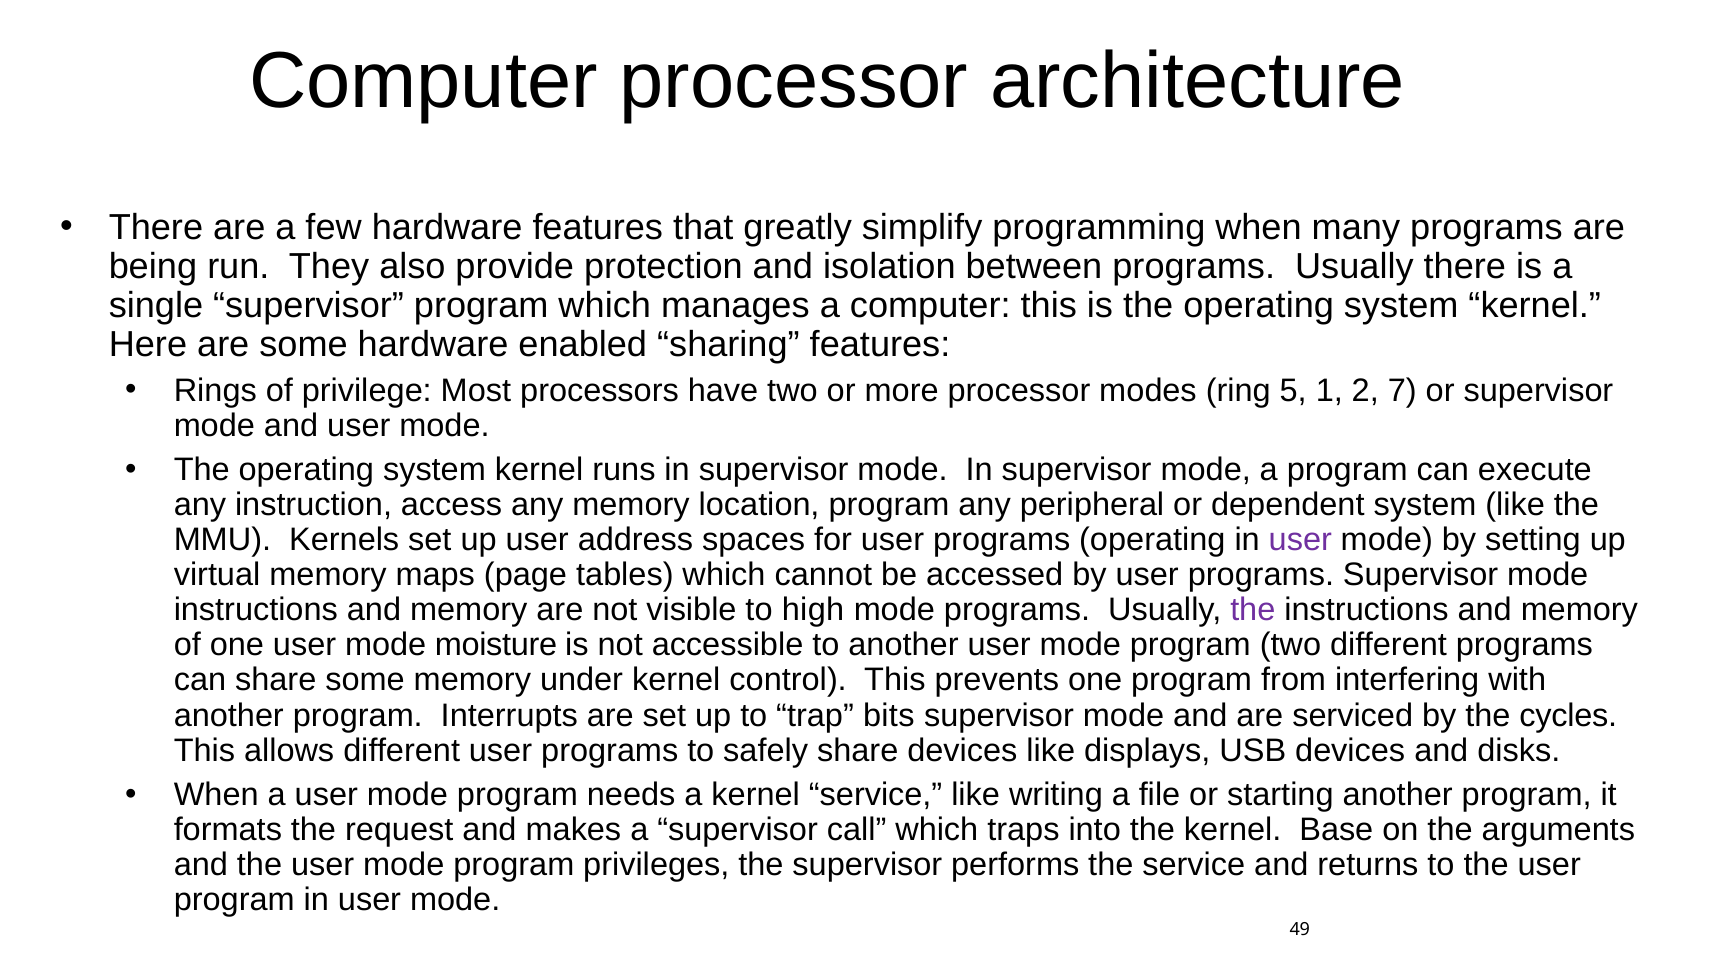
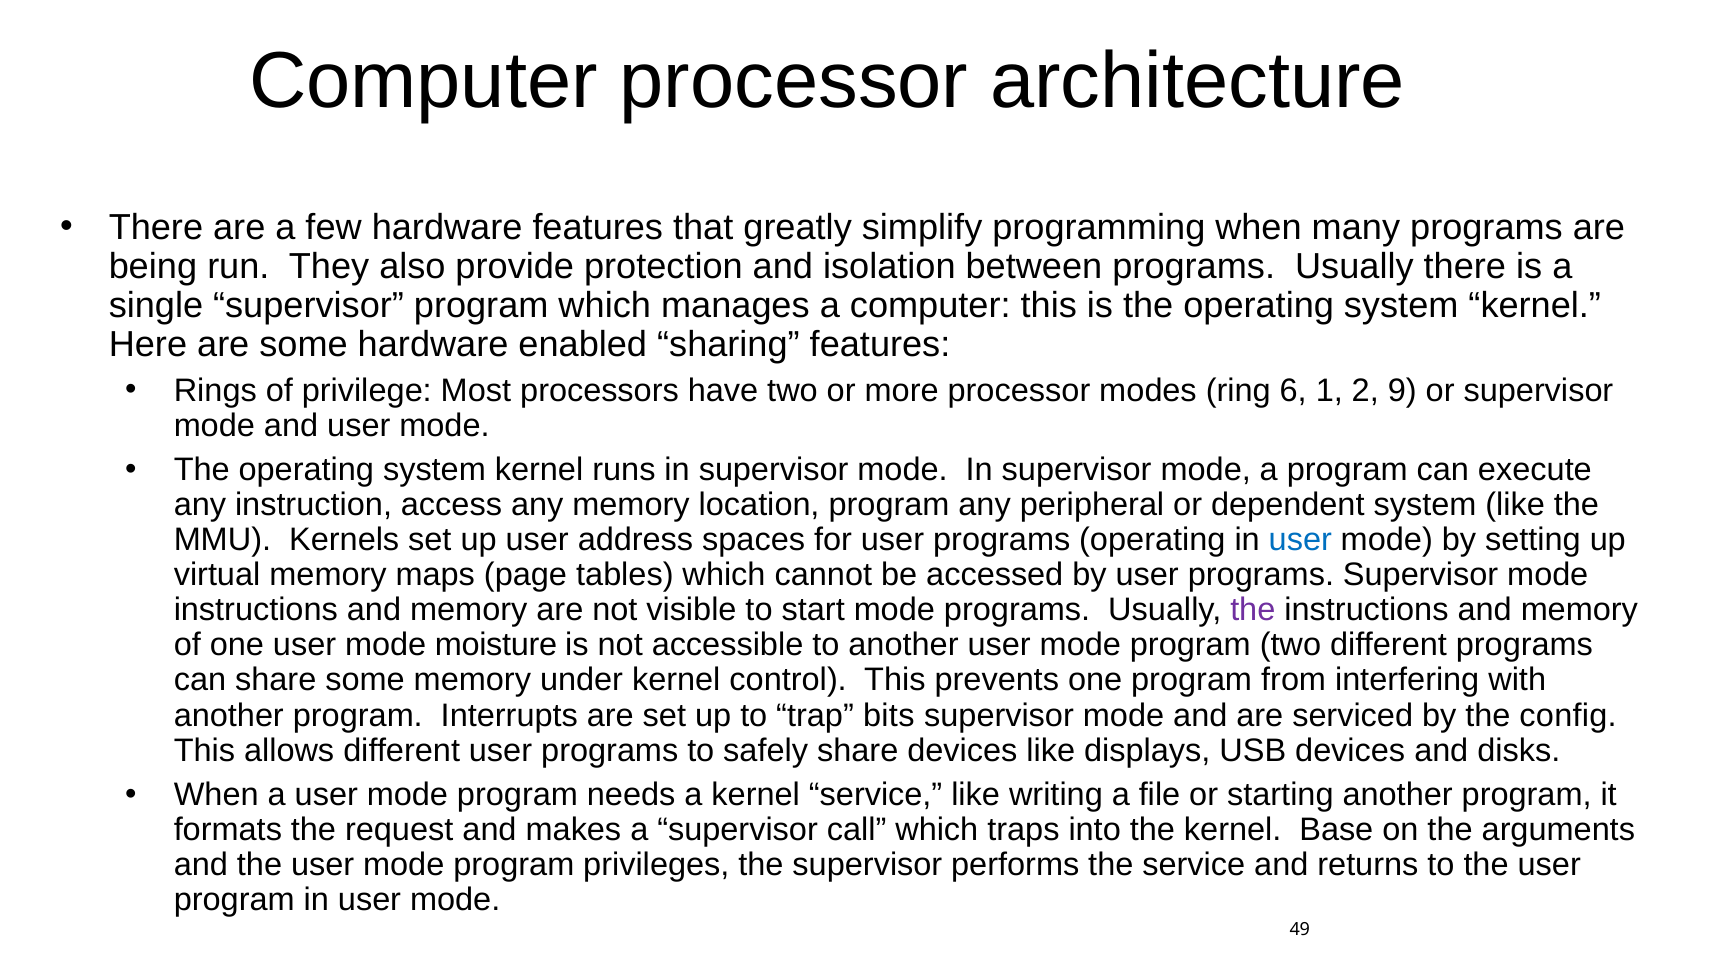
5: 5 -> 6 (1293, 390)
7: 7 -> 9 (1402, 390)
user colour: purple -> blue (1300, 540)
high: high -> start (813, 610)
cycles: cycles -> config (1568, 715)
